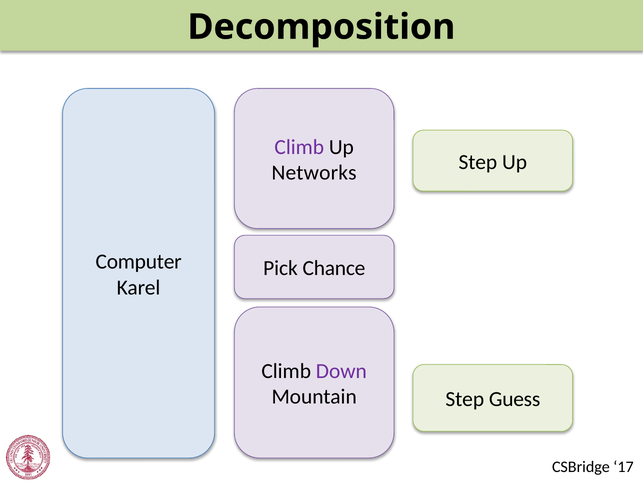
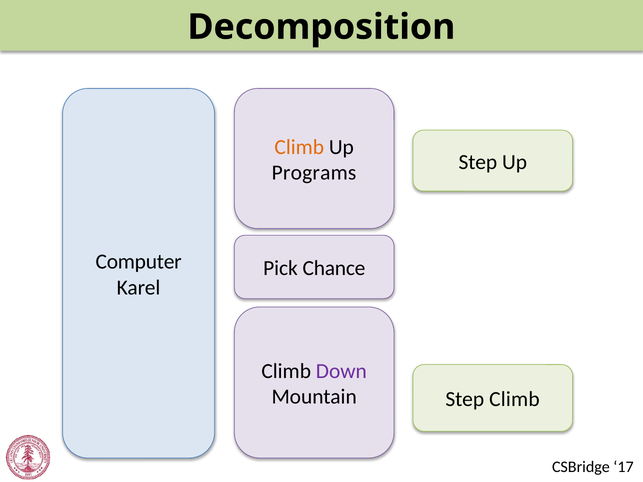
Climb colour: purple -> orange (299, 147)
Networks: Networks -> Programs (314, 173)
Step Guess: Guess -> Climb (514, 400)
